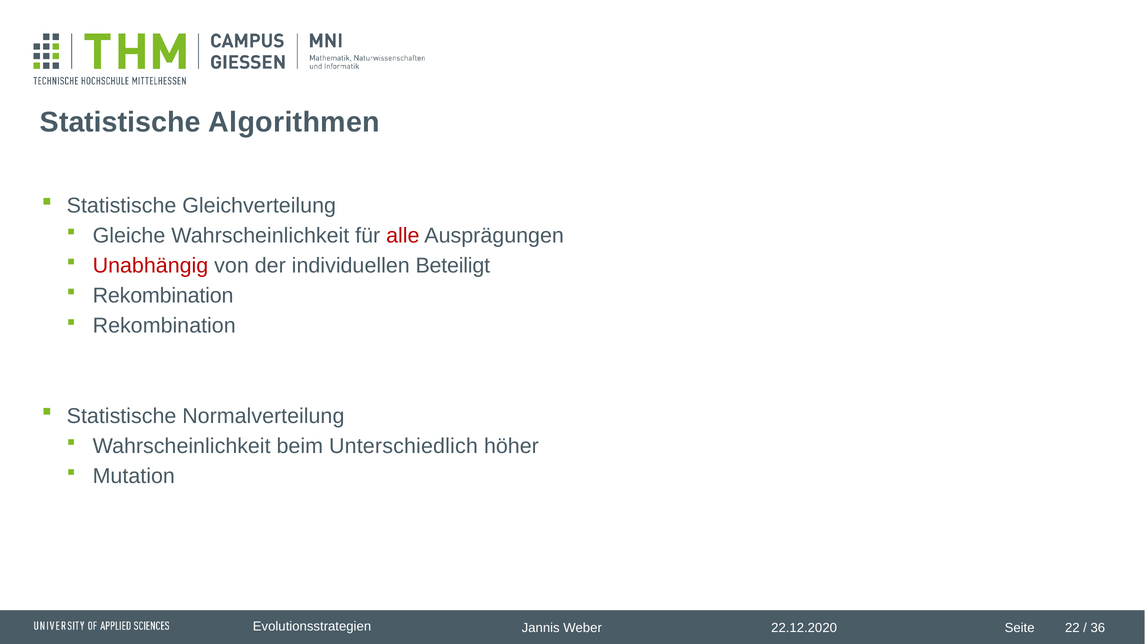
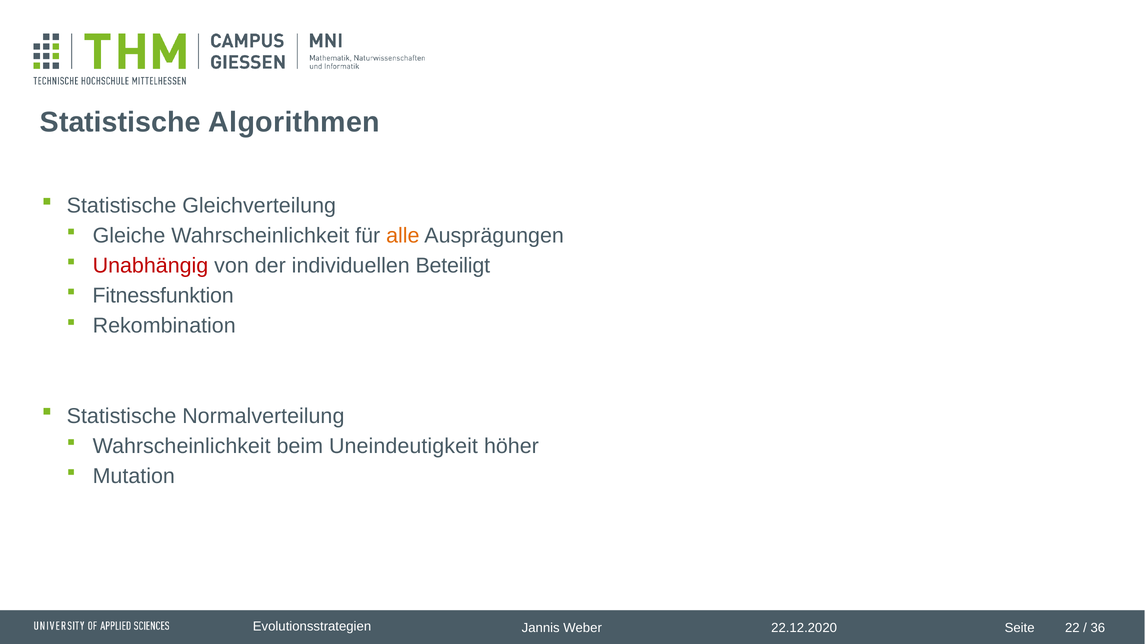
alle colour: red -> orange (403, 236)
Rekombination: Rekombination -> Fitnessfunktion (163, 296)
Unterschiedlich: Unterschiedlich -> Uneindeutigkeit (403, 446)
